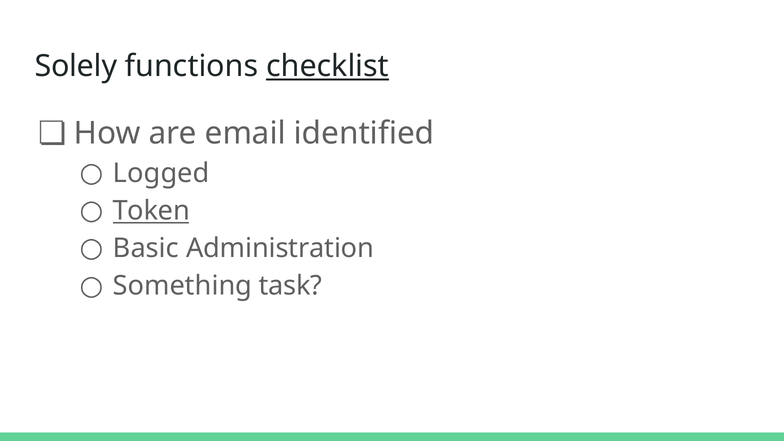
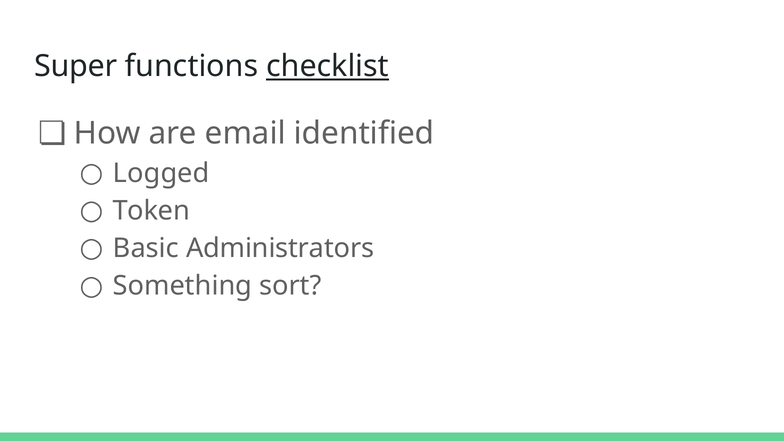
Solely: Solely -> Super (76, 66)
Token underline: present -> none (151, 211)
Administration: Administration -> Administrators (280, 248)
task: task -> sort (290, 286)
